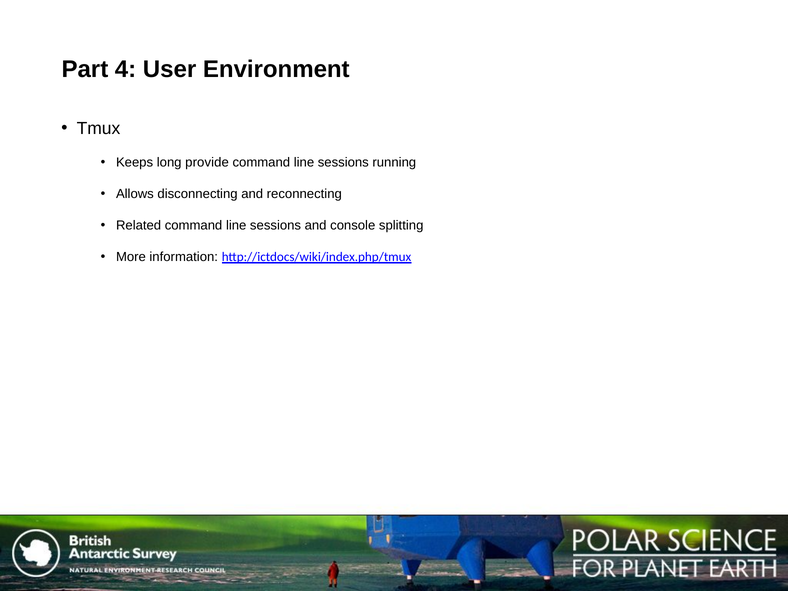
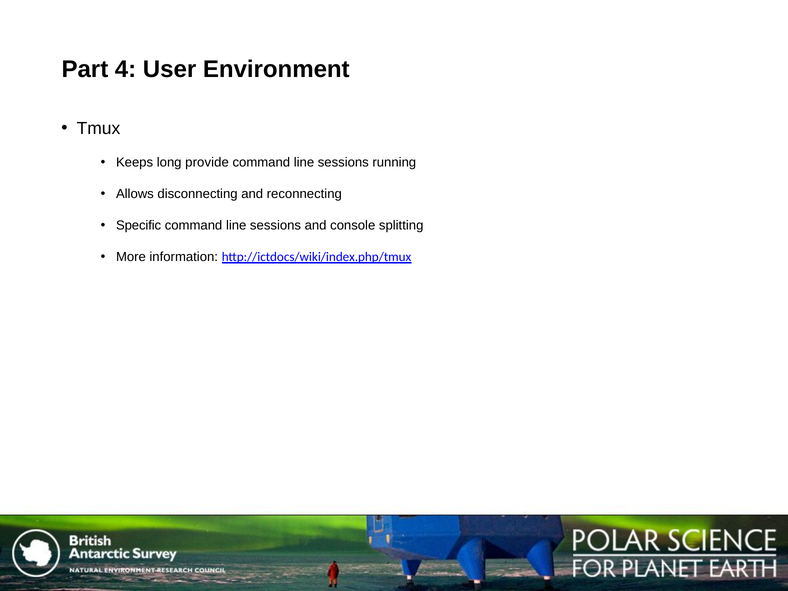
Related: Related -> Specific (139, 226)
